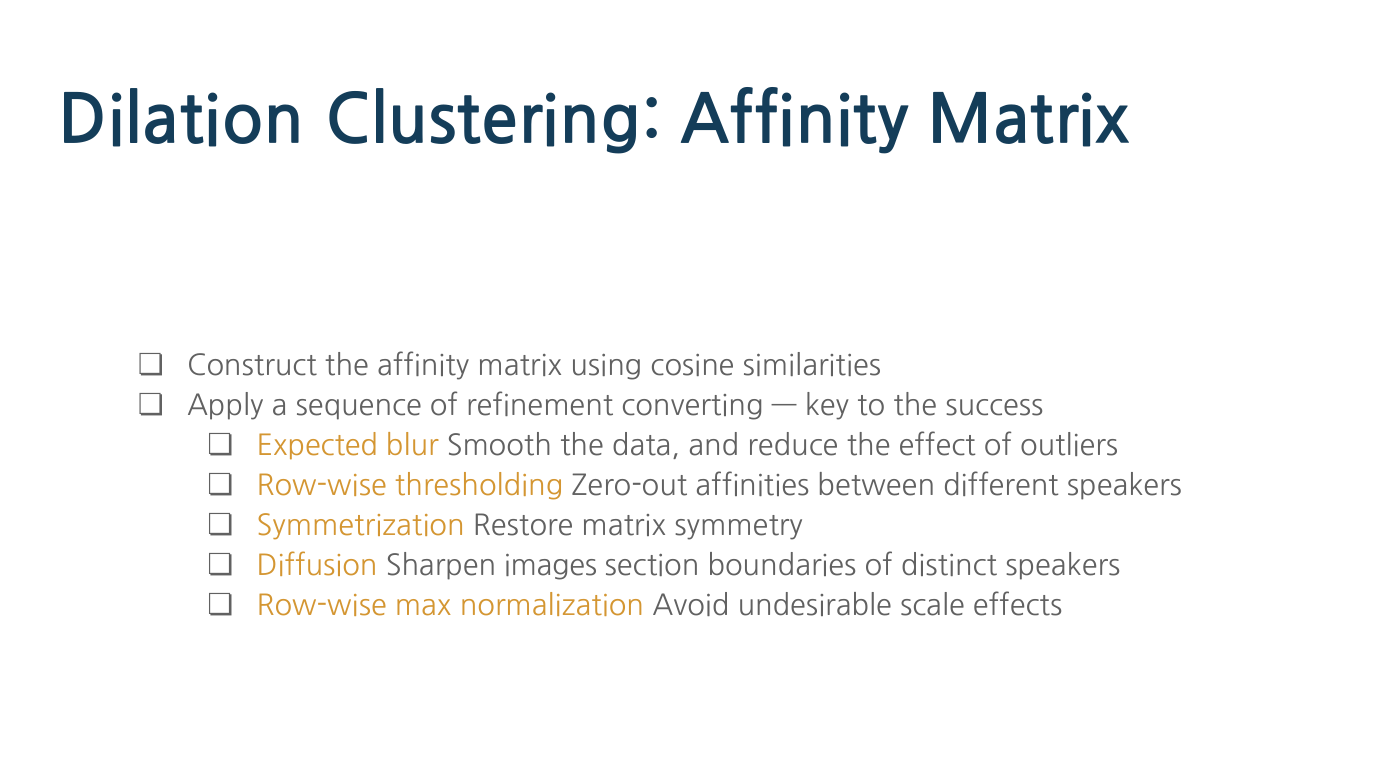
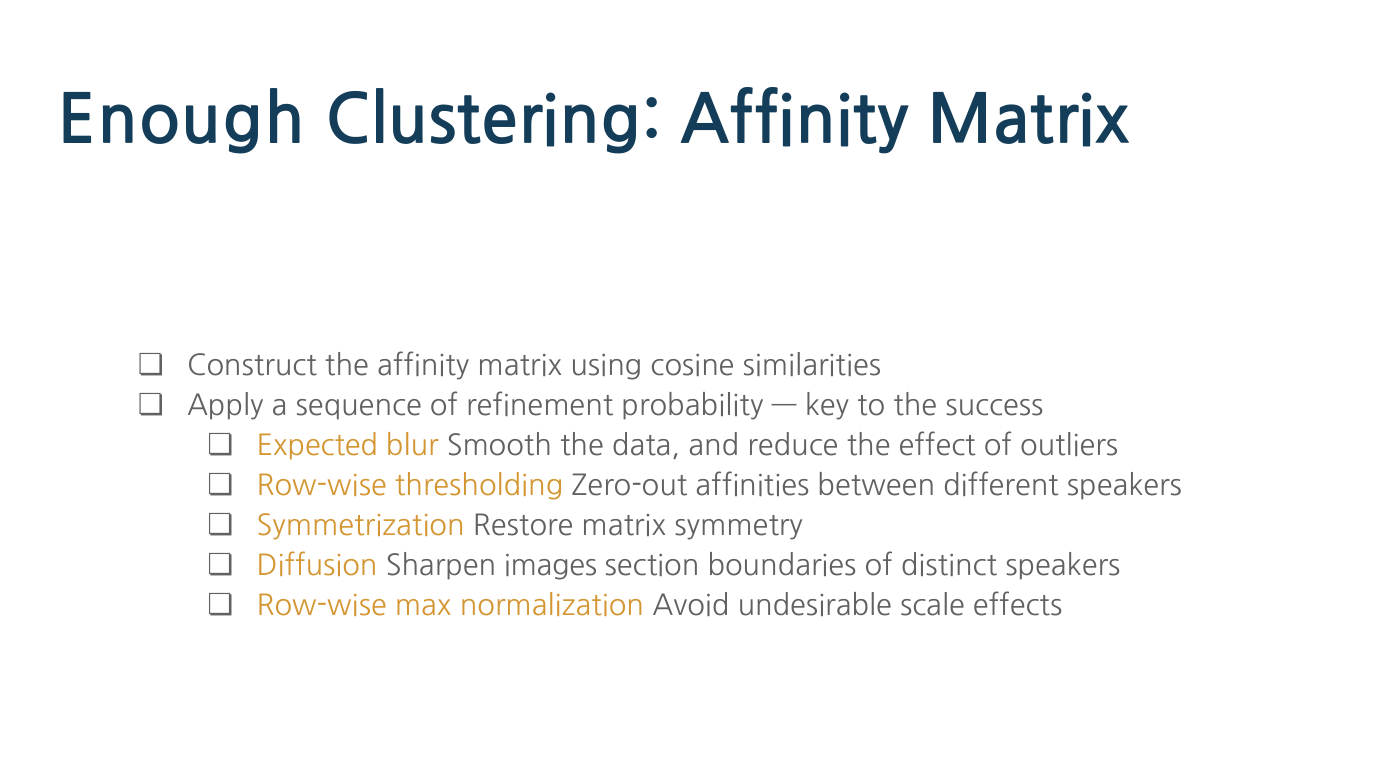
Dilation: Dilation -> Enough (181, 121)
converting: converting -> probability (692, 406)
